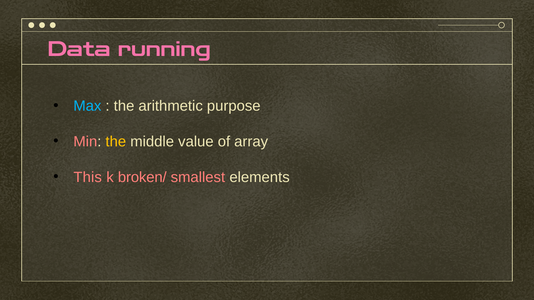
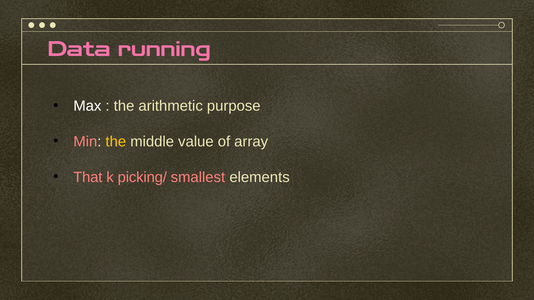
Max colour: light blue -> white (87, 106)
This: This -> That (88, 177)
broken/: broken/ -> picking/ (142, 177)
